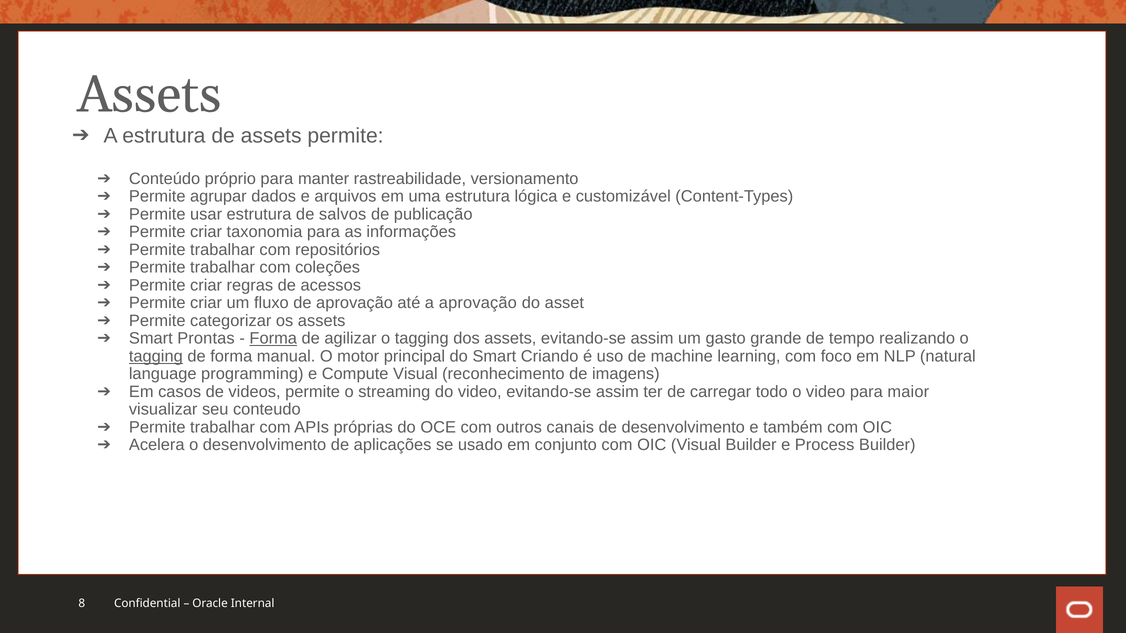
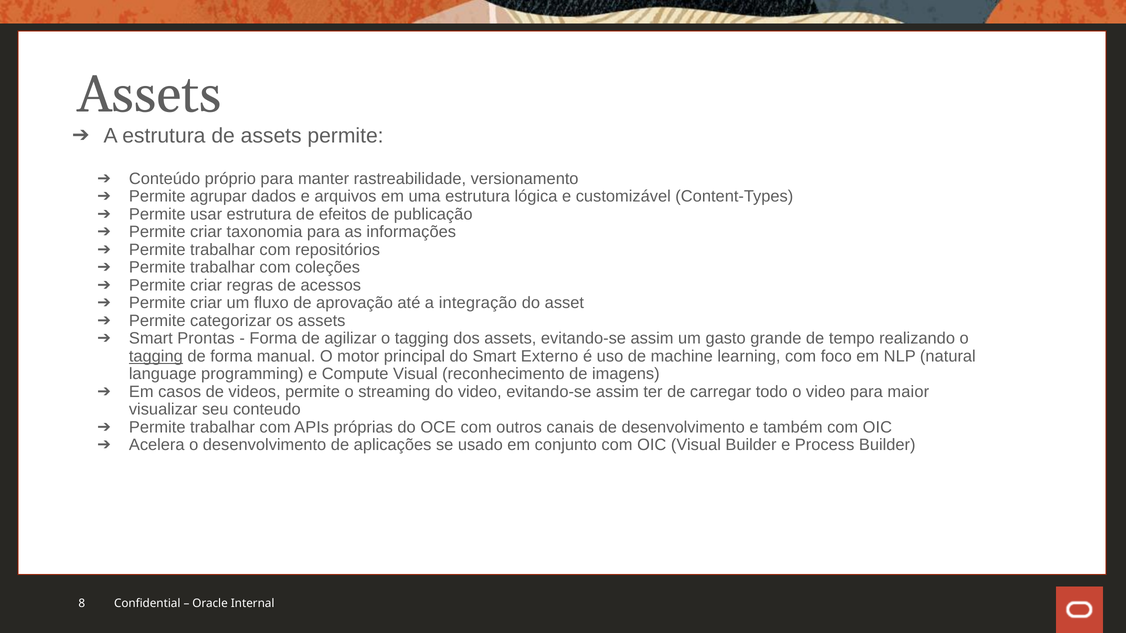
salvos: salvos -> efeitos (343, 214)
a aprovação: aprovação -> integração (478, 303)
Forma underline: present -> none (273, 339)
Criando: Criando -> Externo (550, 356)
